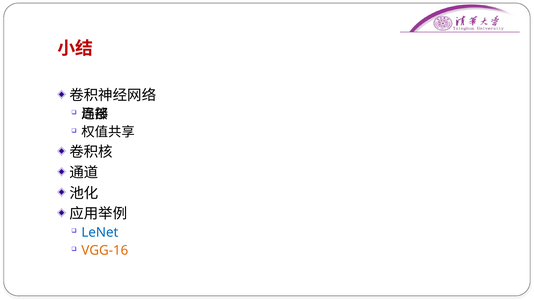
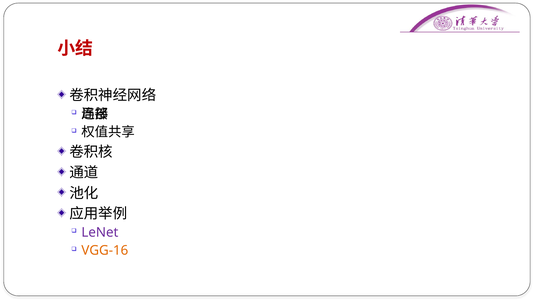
LeNet colour: blue -> purple (100, 233)
